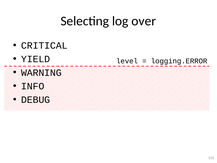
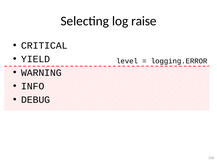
over: over -> raise (144, 21)
